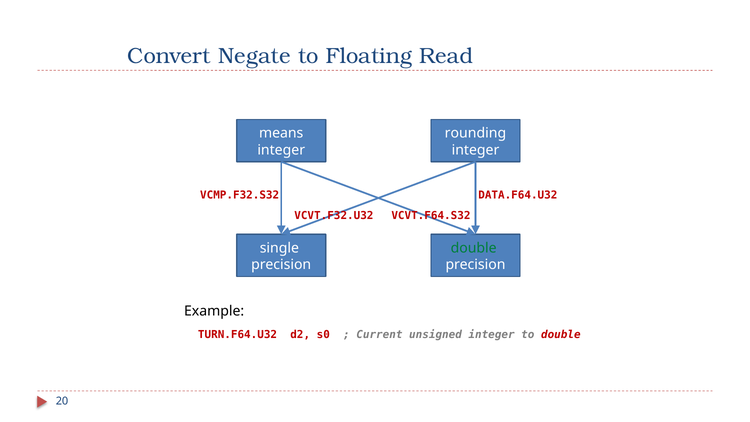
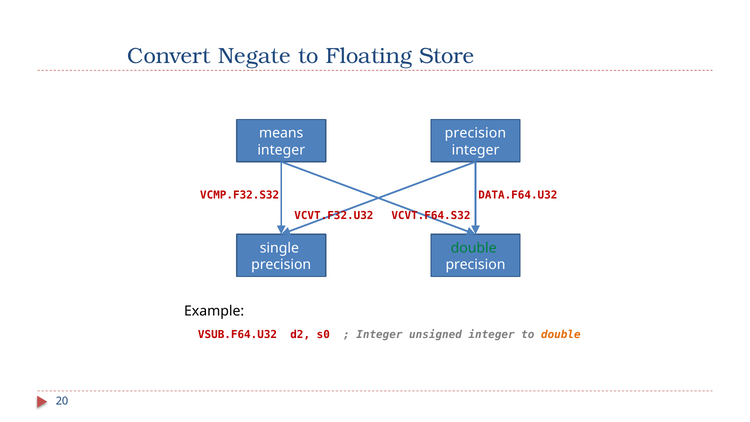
Read: Read -> Store (447, 56)
rounding: rounding -> precision (475, 133)
TURN.F64.U32: TURN.F64.U32 -> VSUB.F64.U32 (238, 334)
Current: Current -> Integer (379, 334)
double colour: red -> orange (561, 334)
